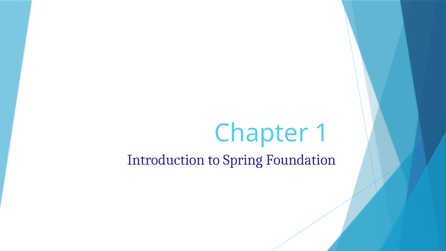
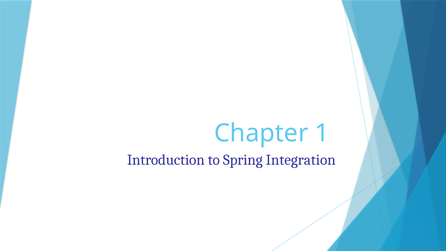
Foundation: Foundation -> Integration (301, 160)
